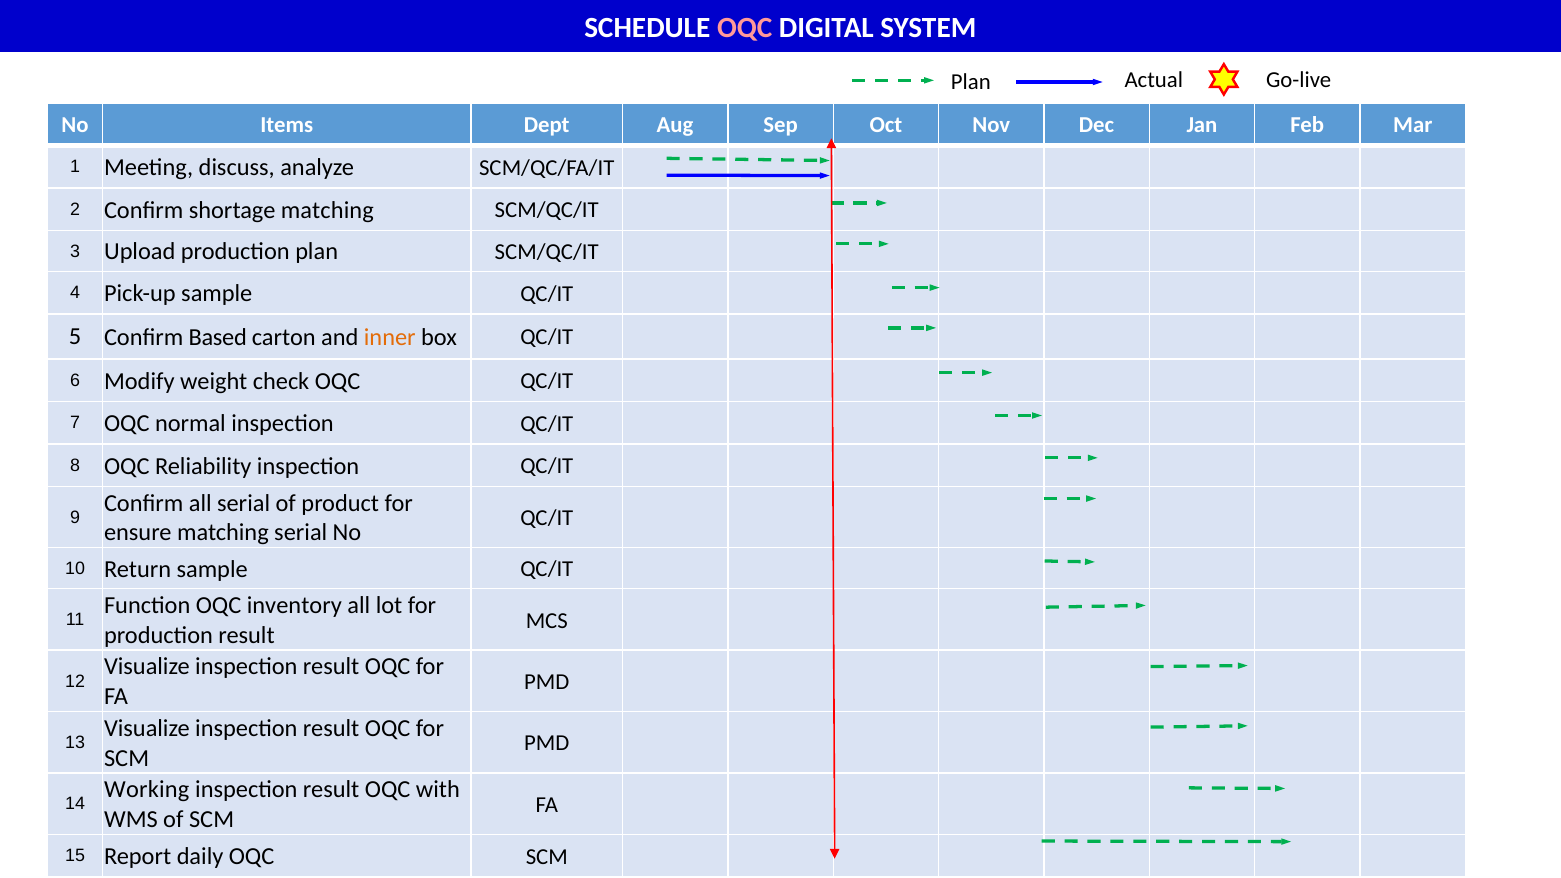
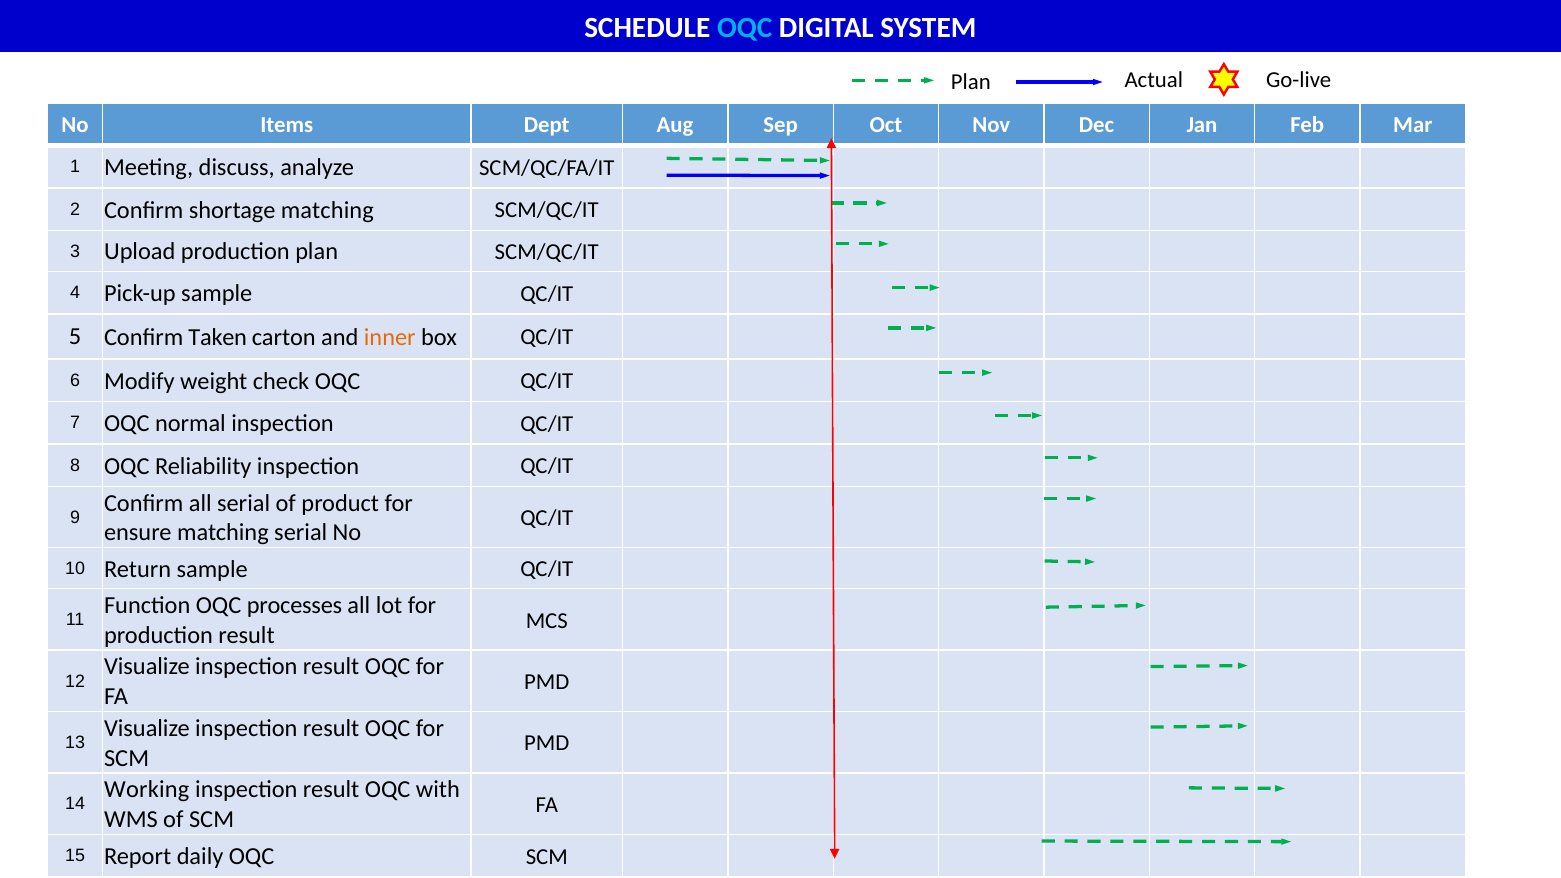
OQC colour: pink -> light blue (745, 28)
Based: Based -> Taken (218, 337)
inventory: inventory -> processes (294, 606)
